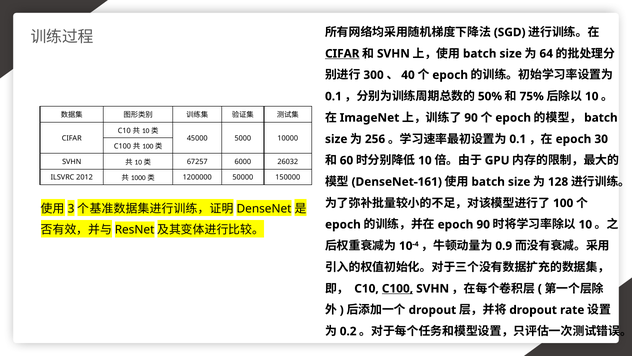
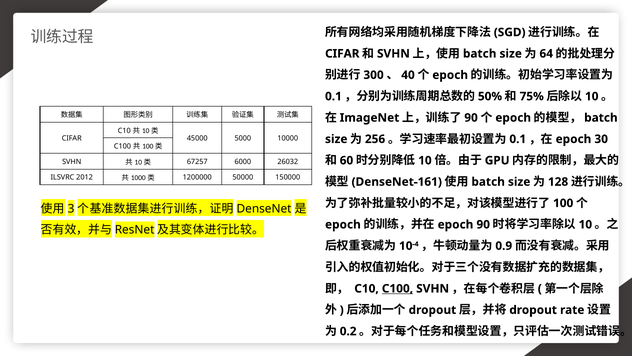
CIFAR underline: present -> none (342, 54)
